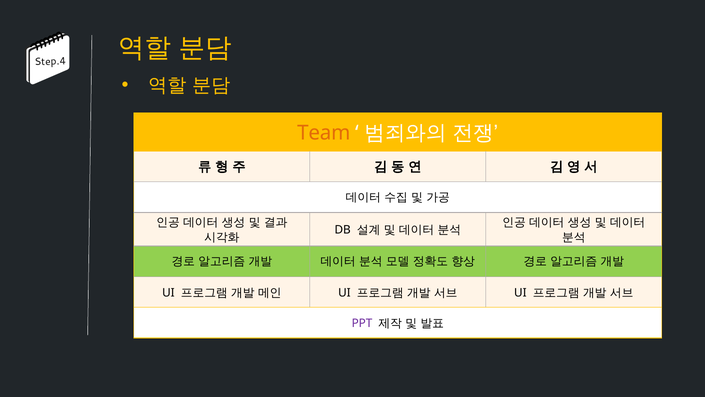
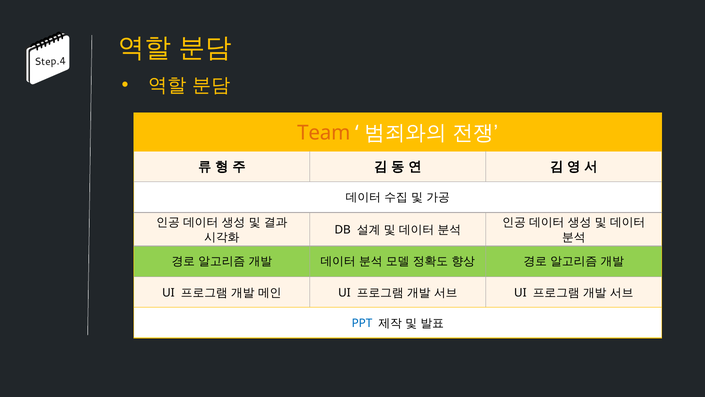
PPT colour: purple -> blue (362, 323)
